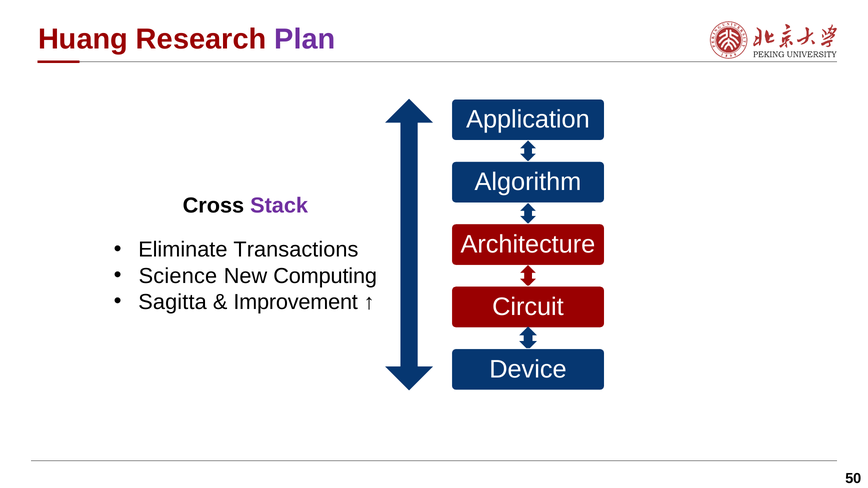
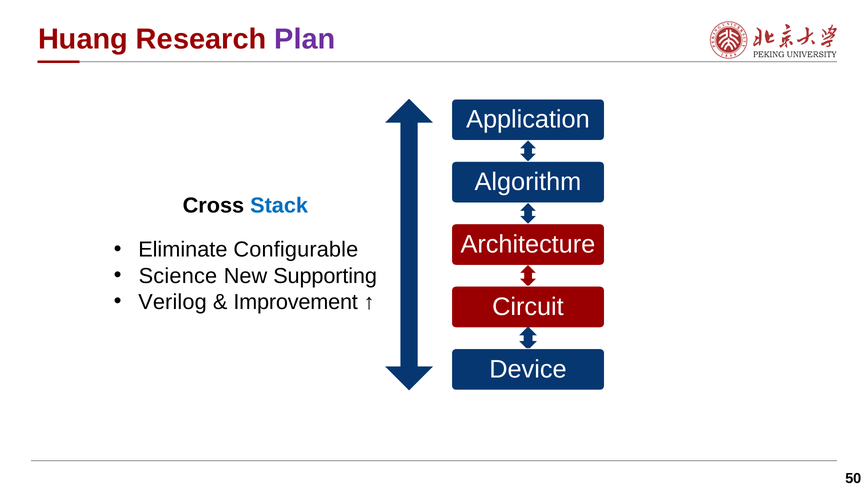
Stack colour: purple -> blue (279, 206)
Transactions: Transactions -> Configurable (296, 250)
Computing: Computing -> Supporting (325, 276)
Sagitta: Sagitta -> Verilog (173, 302)
